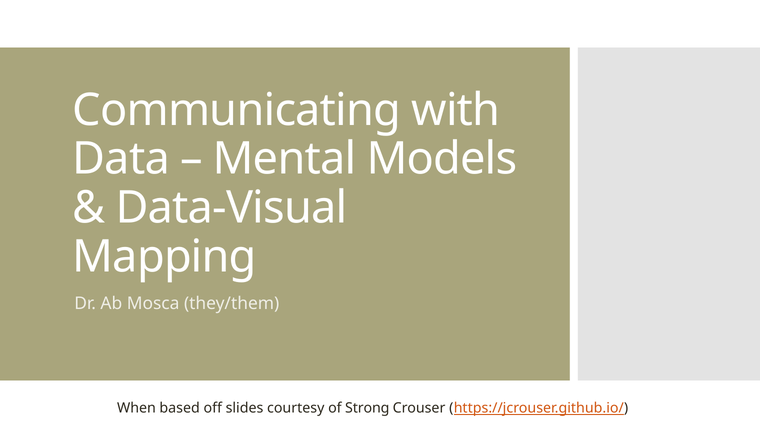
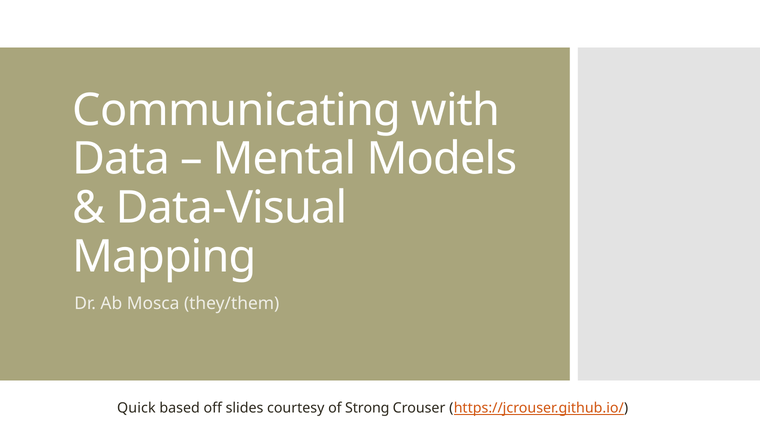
When: When -> Quick (136, 408)
